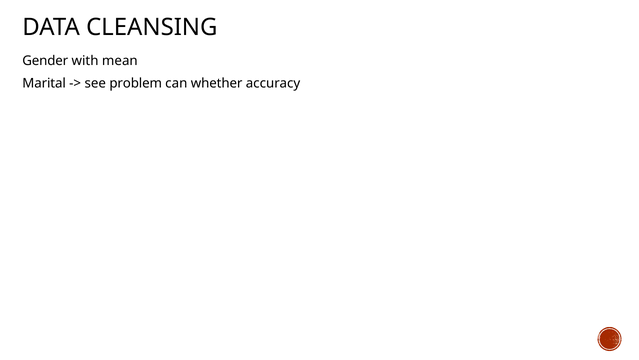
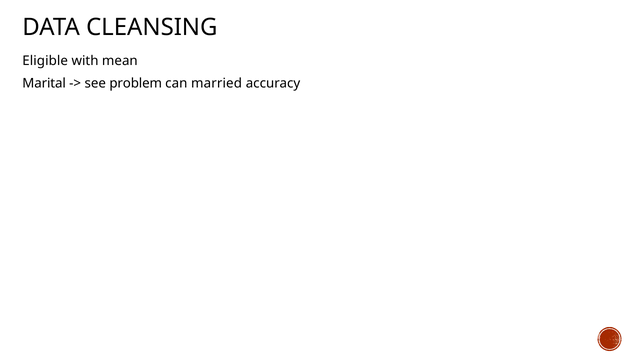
Gender: Gender -> Eligible (45, 61)
whether: whether -> married (217, 83)
